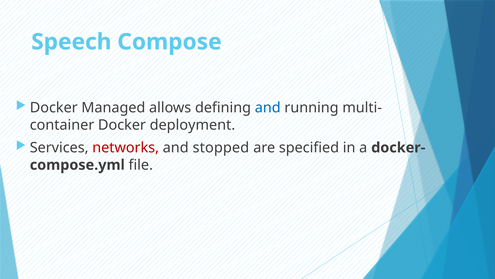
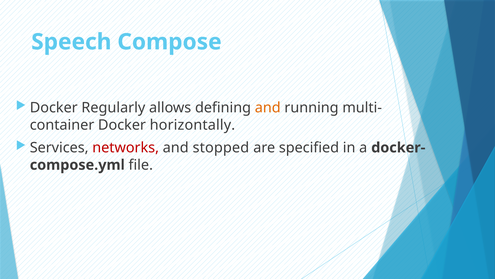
Managed: Managed -> Regularly (113, 108)
and colour: blue -> orange (268, 108)
deployment: deployment -> horizontally (192, 125)
